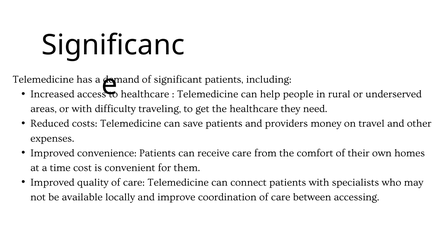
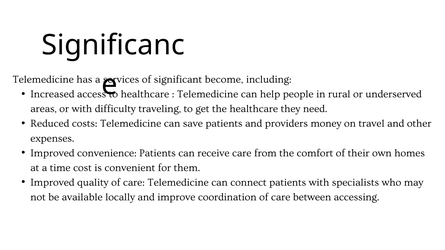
demand: demand -> services (121, 80)
significant patients: patients -> become (224, 80)
